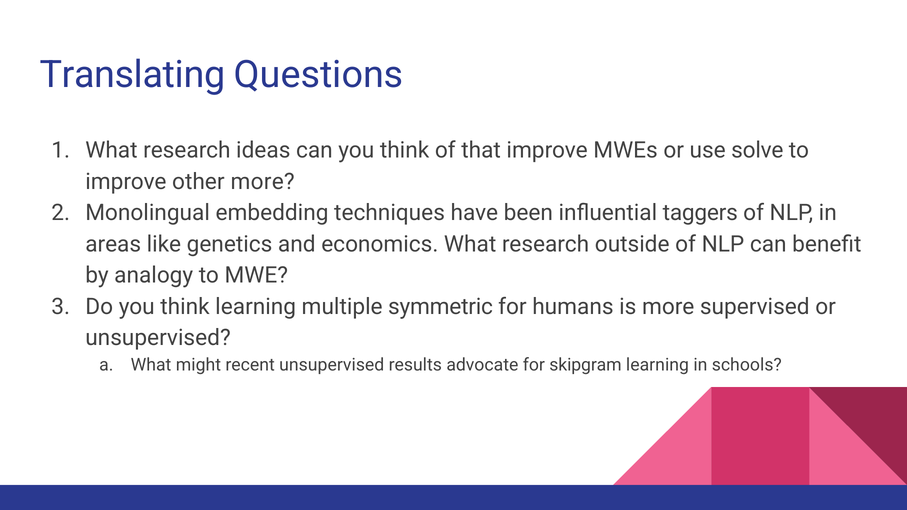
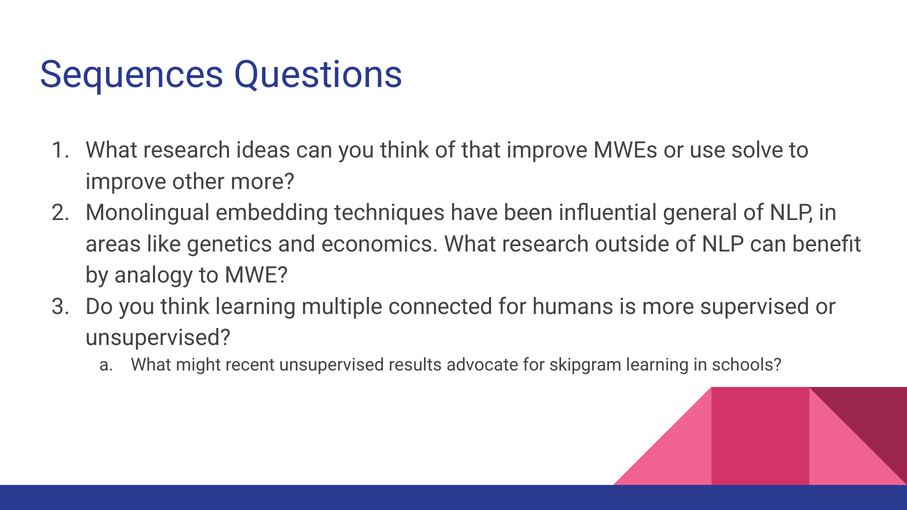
Translating: Translating -> Sequences (132, 75)
taggers: taggers -> general (700, 213)
symmetric: symmetric -> connected (440, 307)
